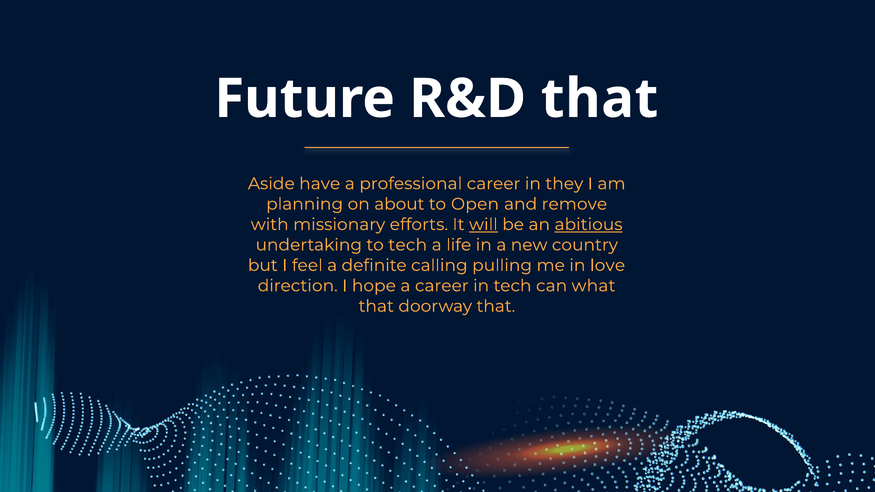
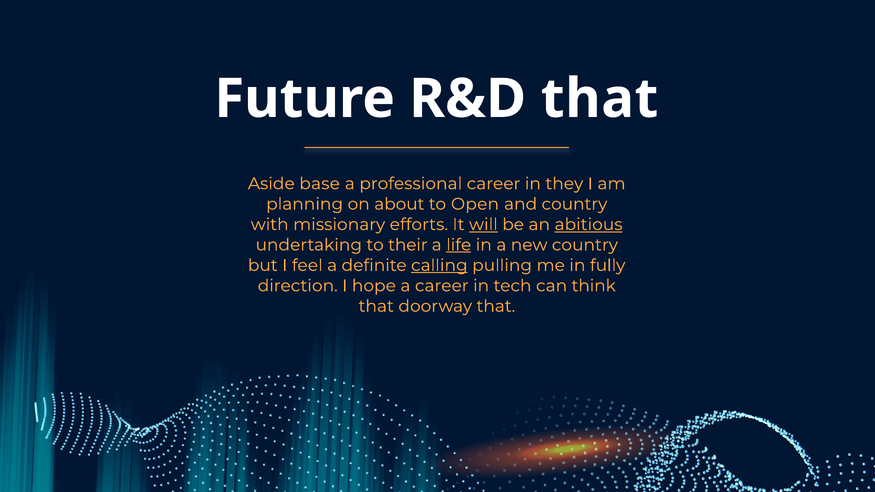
have: have -> base (320, 184)
and remove: remove -> country (574, 204)
to tech: tech -> their (408, 245)
life underline: none -> present (459, 245)
calling underline: none -> present (439, 265)
love: love -> fully (608, 265)
what: what -> think (594, 286)
